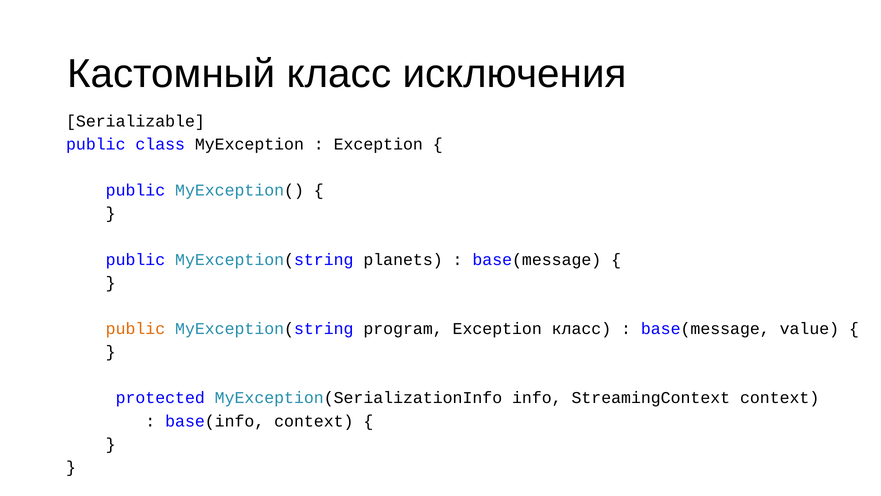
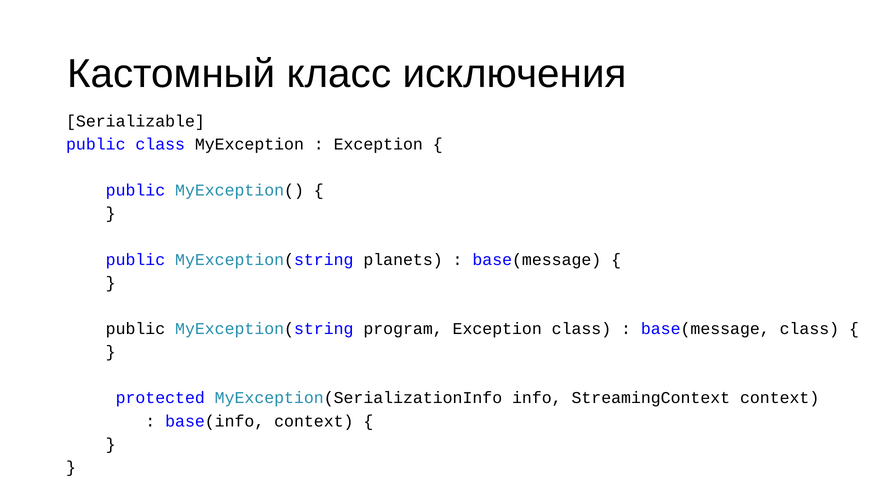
public colour: orange -> black (135, 328)
Exception класс: класс -> class (581, 328)
base(message value: value -> class (809, 328)
